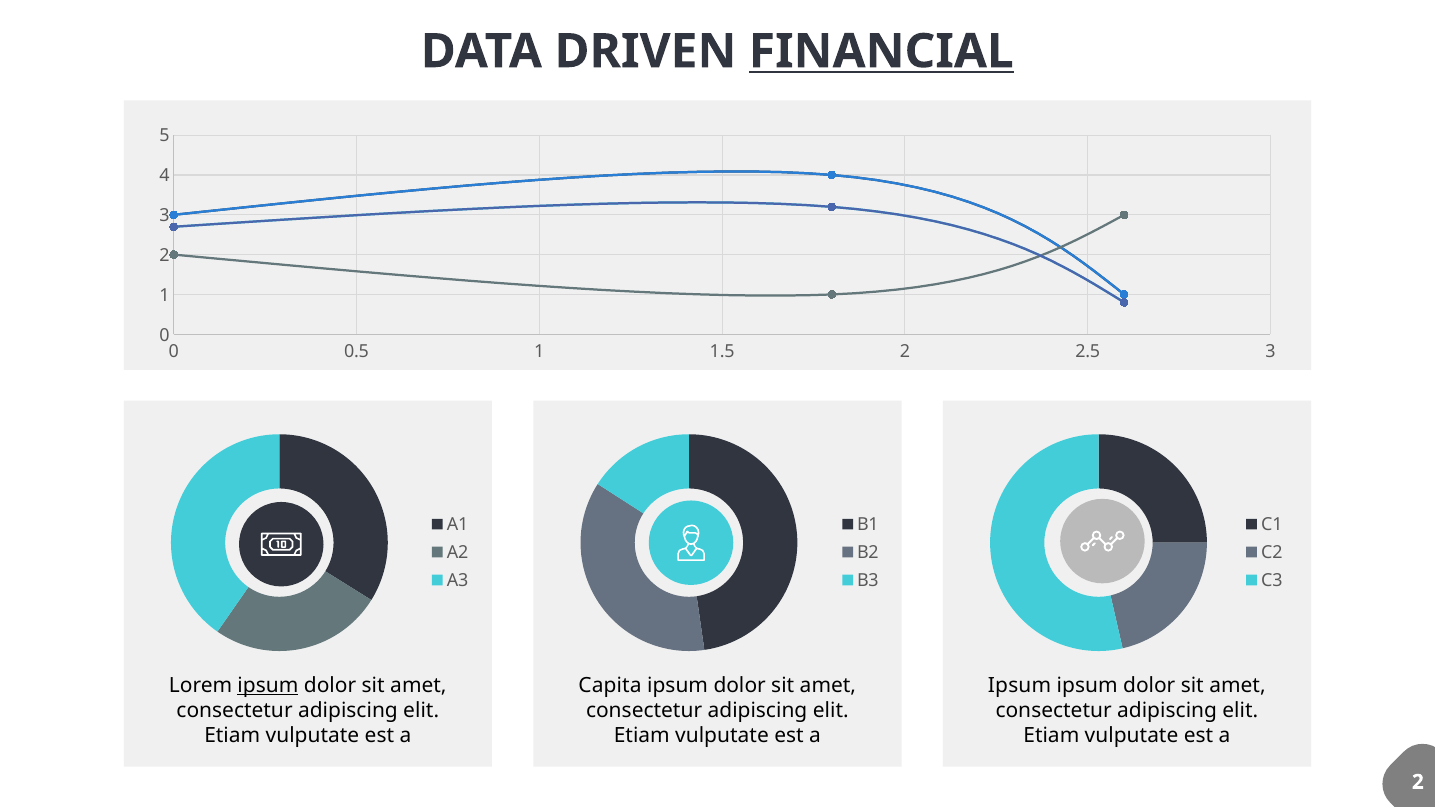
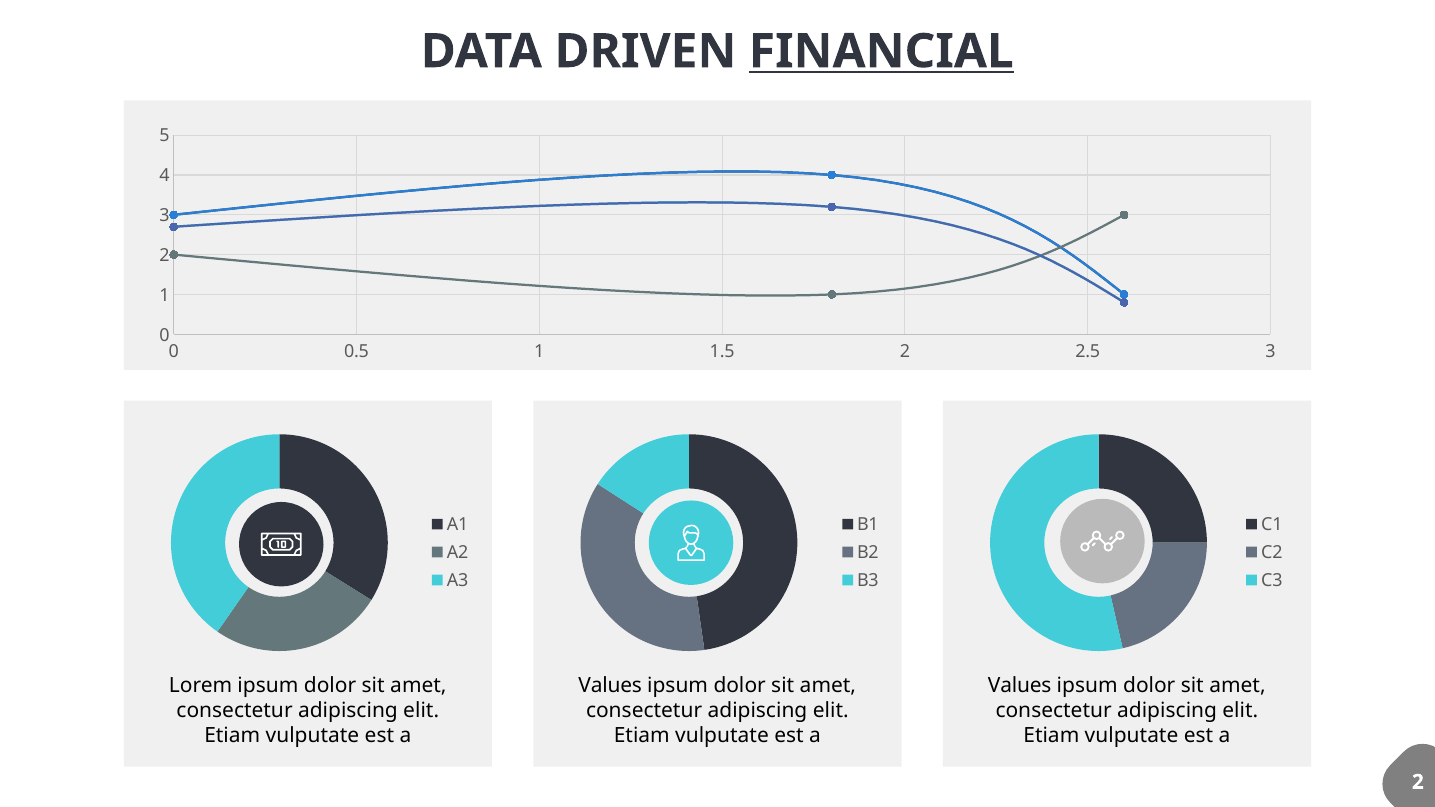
ipsum underline: present -> none (268, 685)
Capita: Capita -> Values (610, 685)
Ipsum: Ipsum -> Values (1020, 685)
